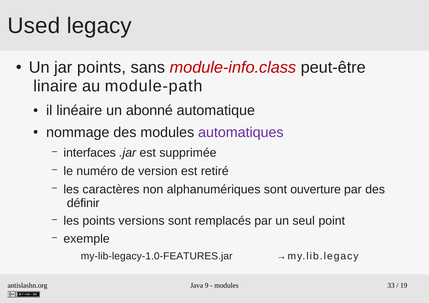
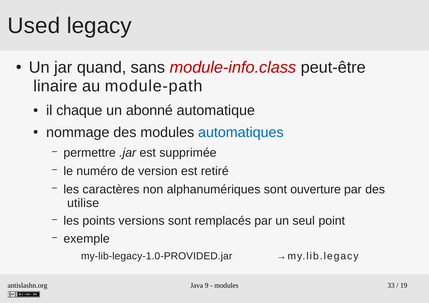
jar points: points -> quand (102, 68)
linéaire: linéaire -> chaque (79, 111)
automatiques colour: purple -> blue (241, 132)
interfaces: interfaces -> permettre (90, 153)
définir: définir -> utilise (83, 203)
my-lib-legacy-1.0-FEATURES.jar: my-lib-legacy-1.0-FEATURES.jar -> my-lib-legacy-1.0-PROVIDED.jar (157, 256)
